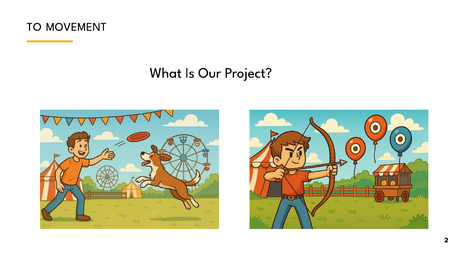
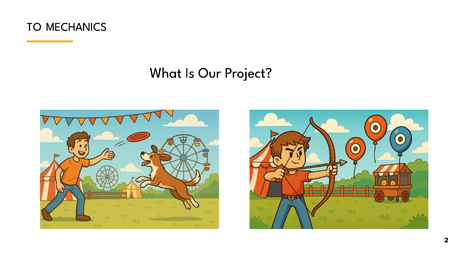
MOVEMENT: MOVEMENT -> MECHANICS (76, 27)
